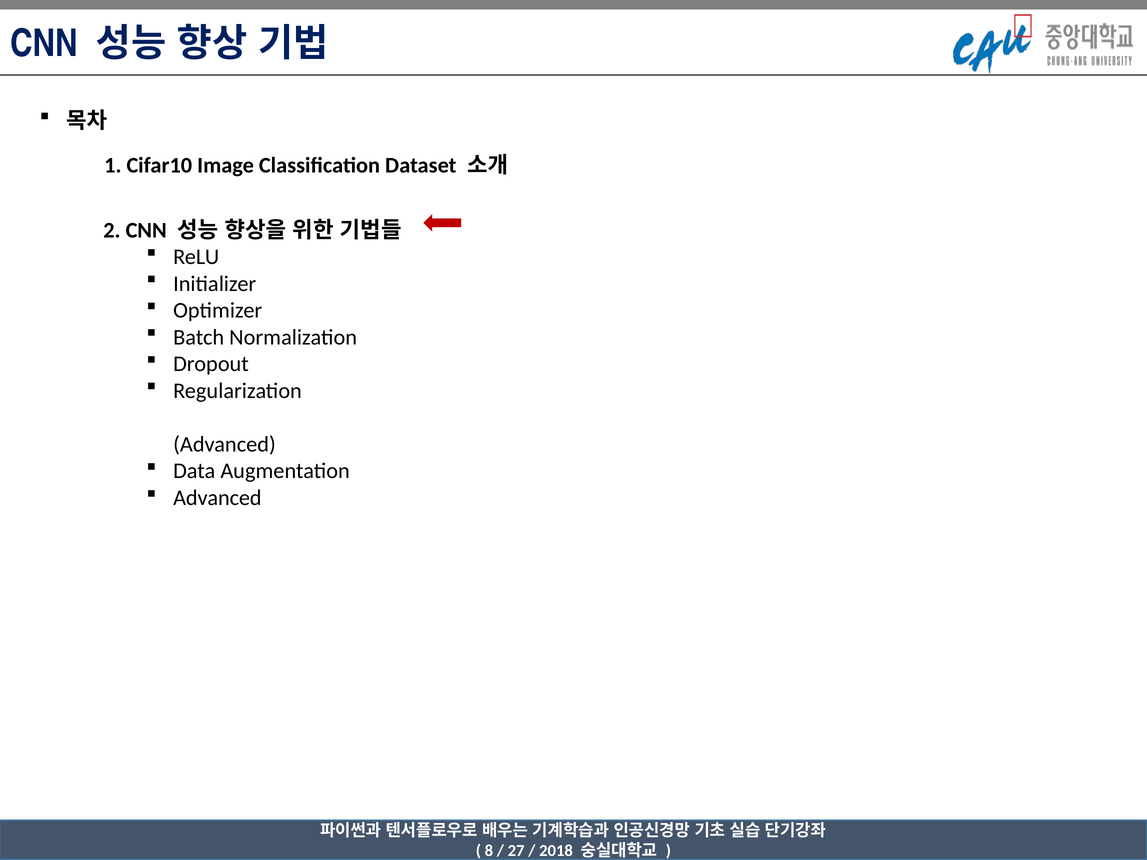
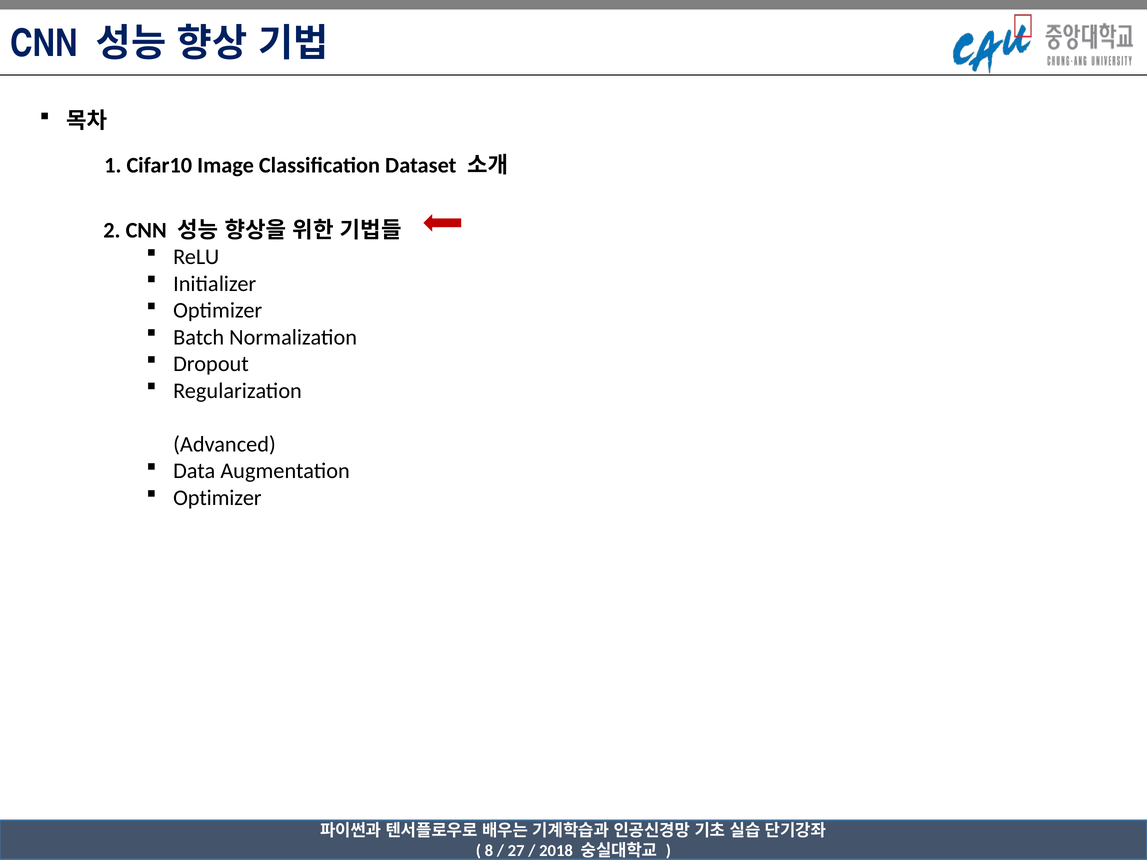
Advanced: Advanced -> Optimizer (217, 498)
